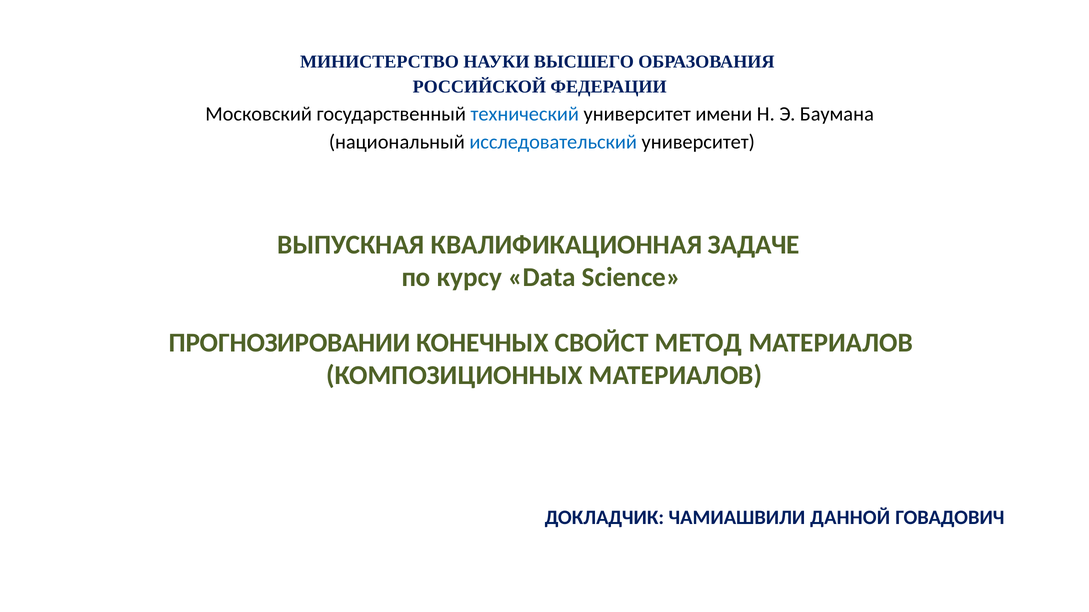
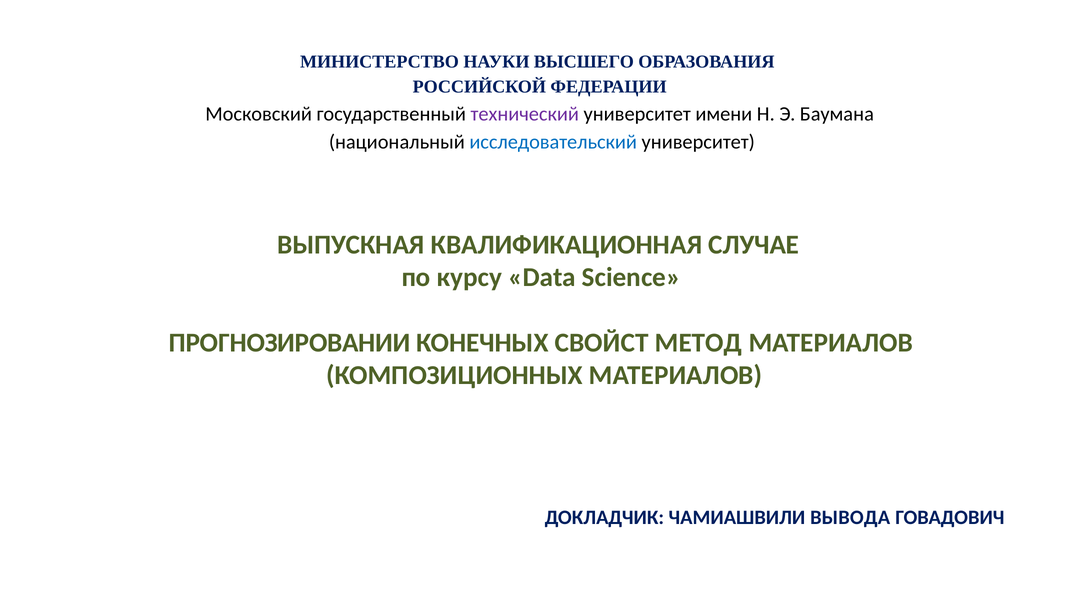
технический colour: blue -> purple (525, 114)
ЗАДАЧЕ: ЗАДАЧЕ -> СЛУЧАЕ (754, 245)
ДАННОЙ: ДАННОЙ -> ВЫВОДА (850, 518)
